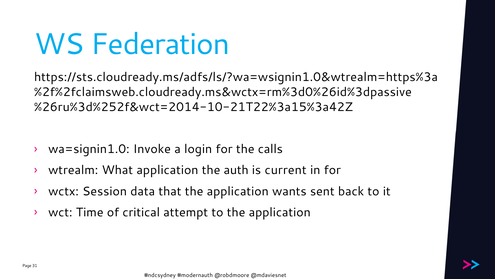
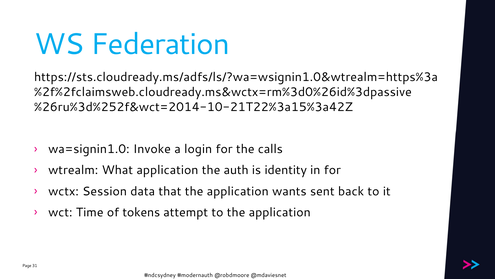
current: current -> identity (286, 170)
critical: critical -> tokens (141, 212)
